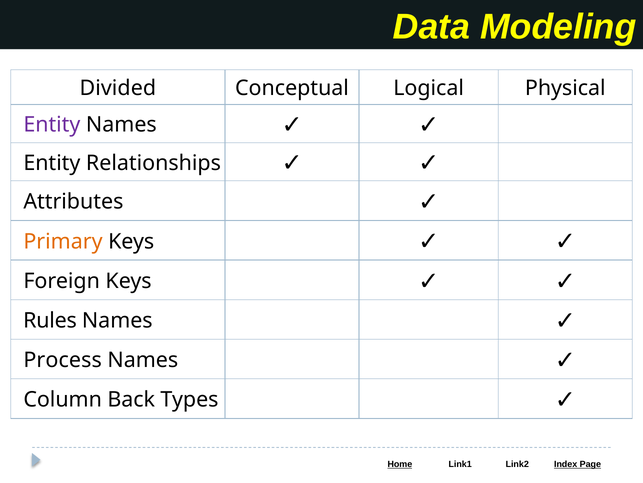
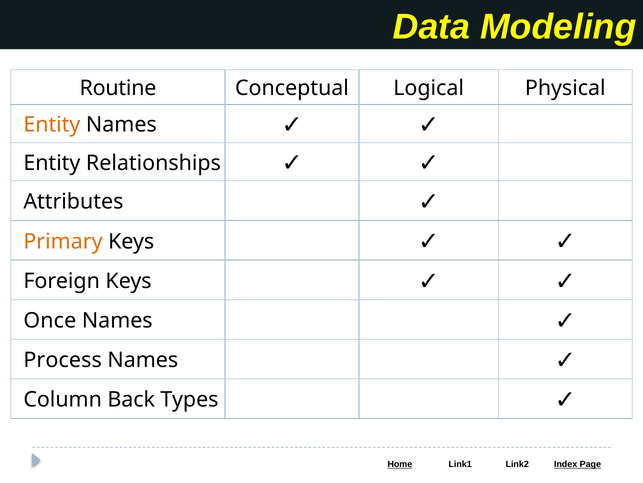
Divided: Divided -> Routine (118, 88)
Entity colour: purple -> orange (52, 125)
Rules: Rules -> Once (50, 320)
